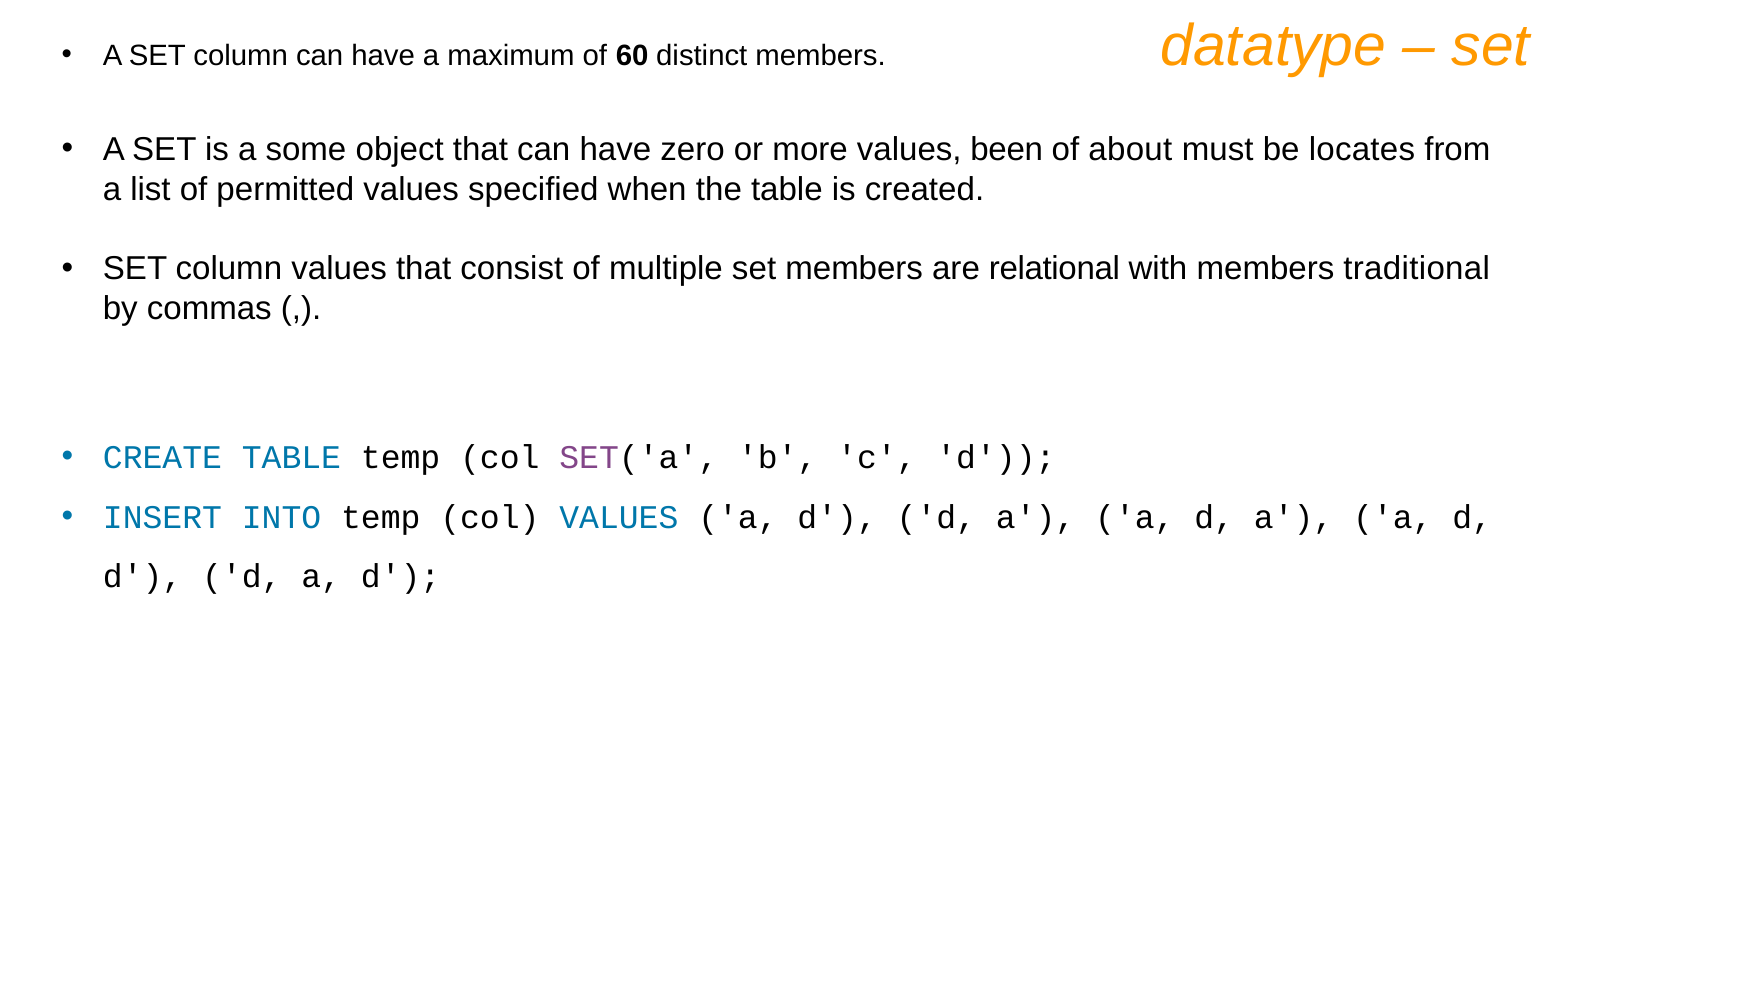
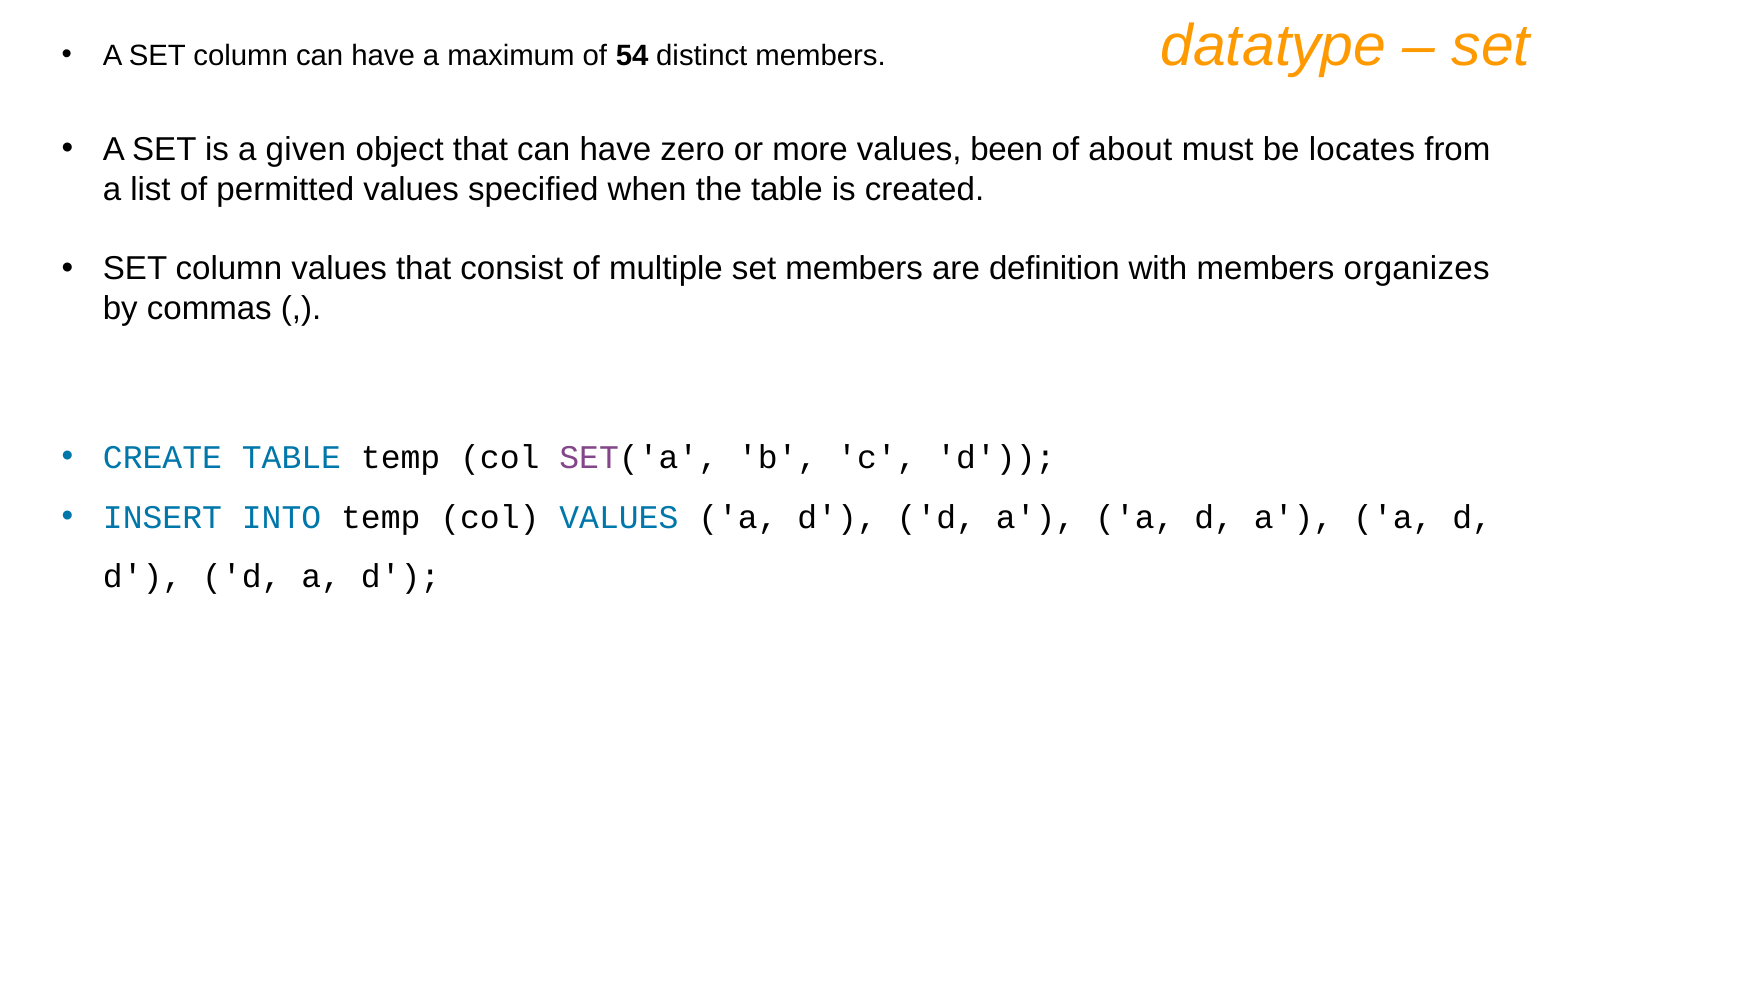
60: 60 -> 54 (632, 56)
some: some -> given (306, 150)
relational: relational -> definition (1054, 269)
traditional: traditional -> organizes (1417, 269)
